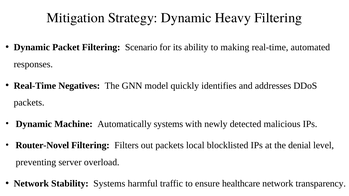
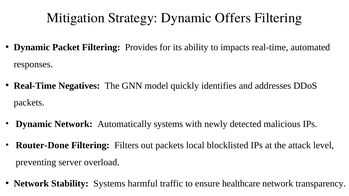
Heavy: Heavy -> Offers (233, 18)
Scenario: Scenario -> Provides (141, 47)
making: making -> impacts (235, 47)
Dynamic Machine: Machine -> Network (73, 124)
Router-Novel: Router-Novel -> Router-Done (42, 146)
denial: denial -> attack (300, 146)
